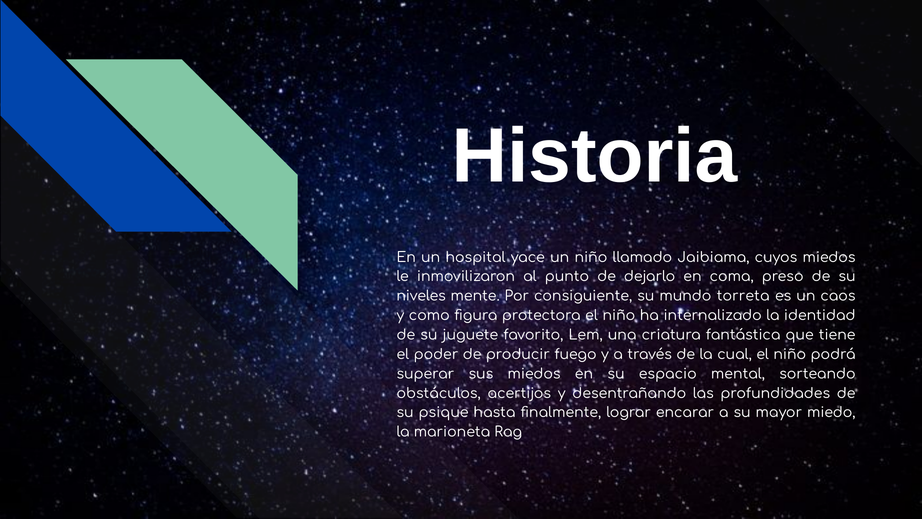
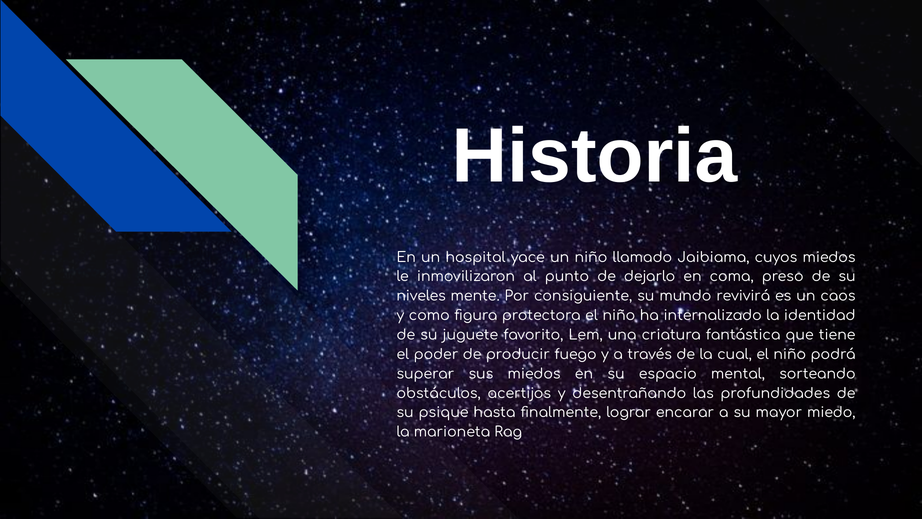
torreta: torreta -> revivirá (743, 296)
